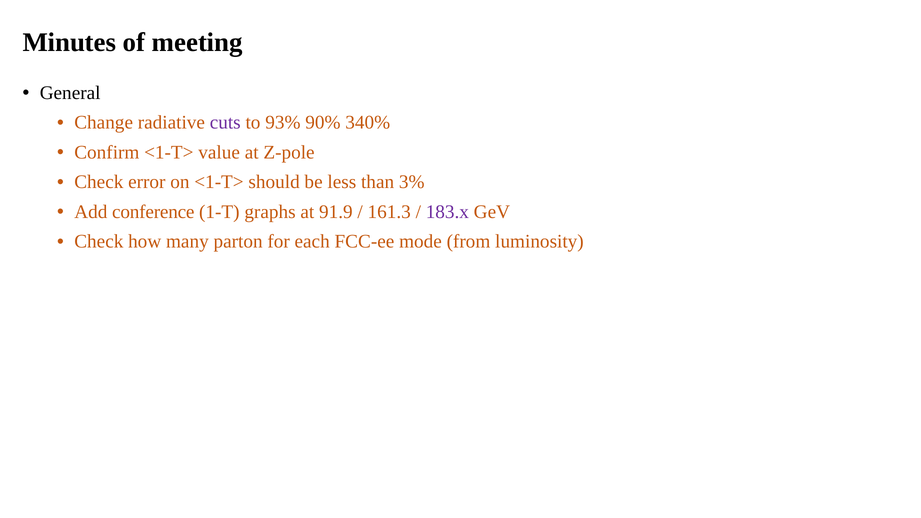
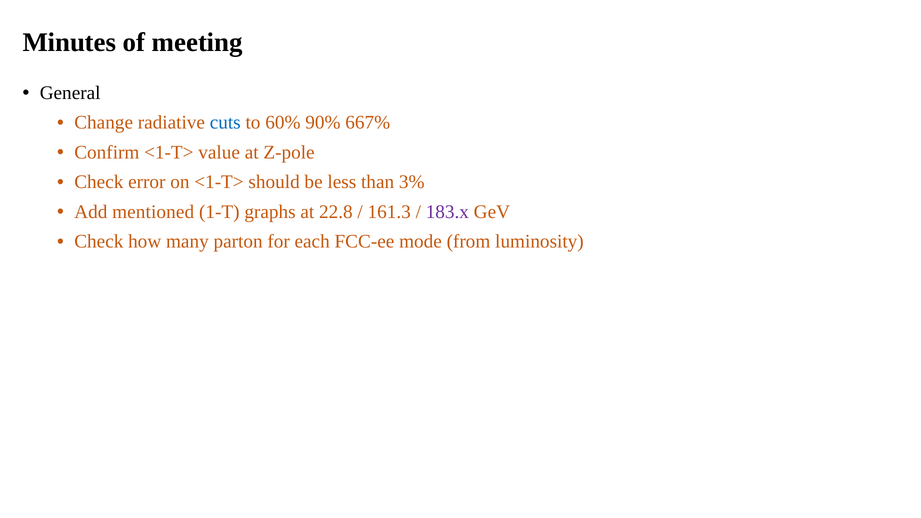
cuts colour: purple -> blue (225, 123)
93%: 93% -> 60% (283, 123)
340%: 340% -> 667% (368, 123)
conference: conference -> mentioned (153, 212)
91.9: 91.9 -> 22.8 (336, 212)
